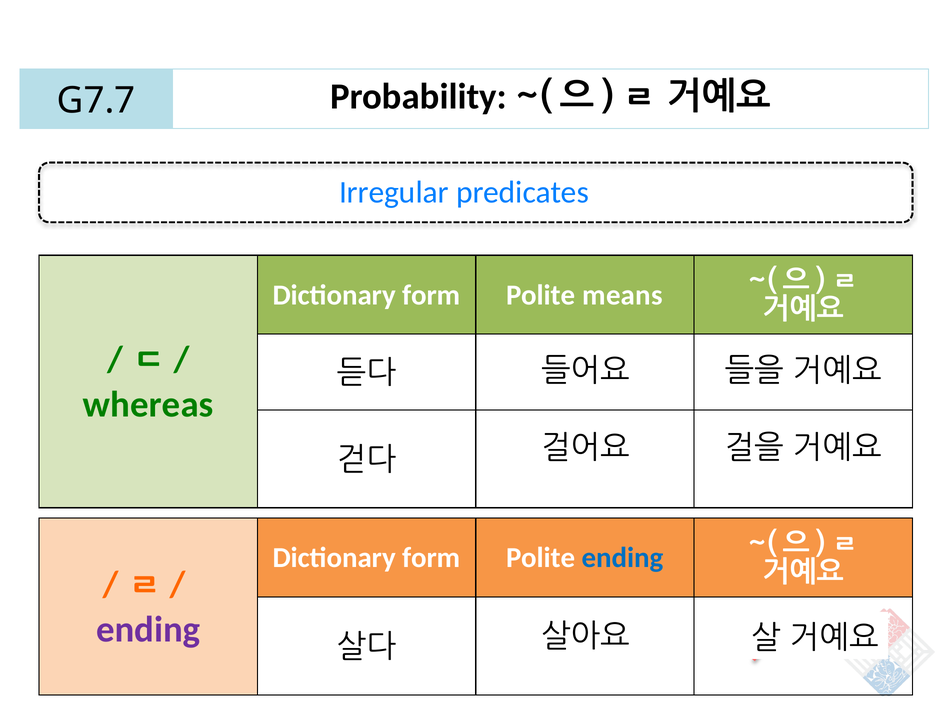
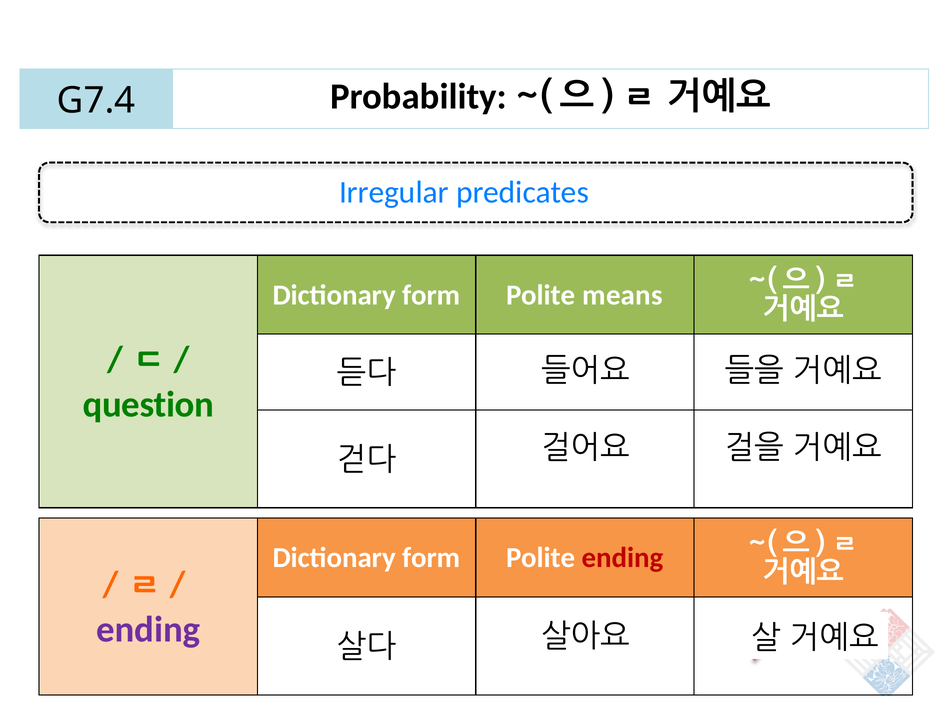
G7.7: G7.7 -> G7.4 (96, 101)
whereas: whereas -> question (148, 405)
ending colour: blue -> red (623, 558)
